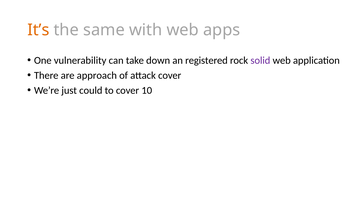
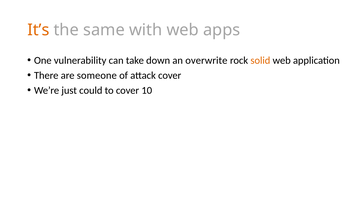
registered: registered -> overwrite (206, 61)
solid colour: purple -> orange (260, 61)
approach: approach -> someone (97, 75)
